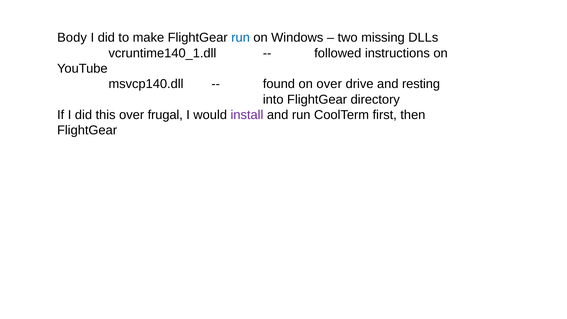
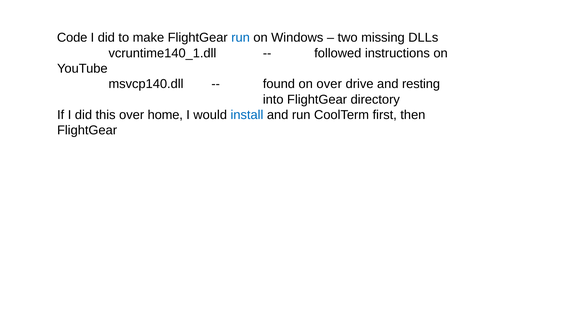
Body: Body -> Code (72, 38)
frugal: frugal -> home (165, 115)
install colour: purple -> blue (247, 115)
